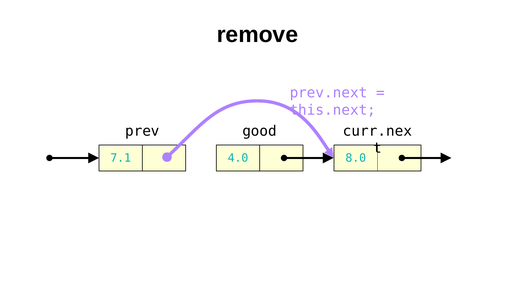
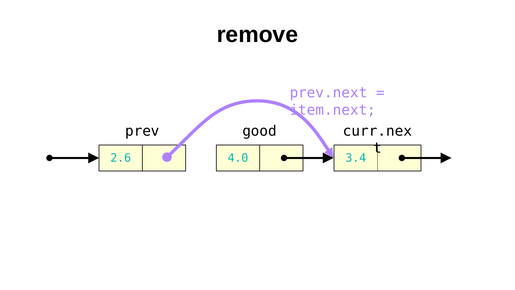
this.next: this.next -> item.next (333, 110)
7.1: 7.1 -> 2.6 (121, 158)
8.0: 8.0 -> 3.4 (356, 158)
